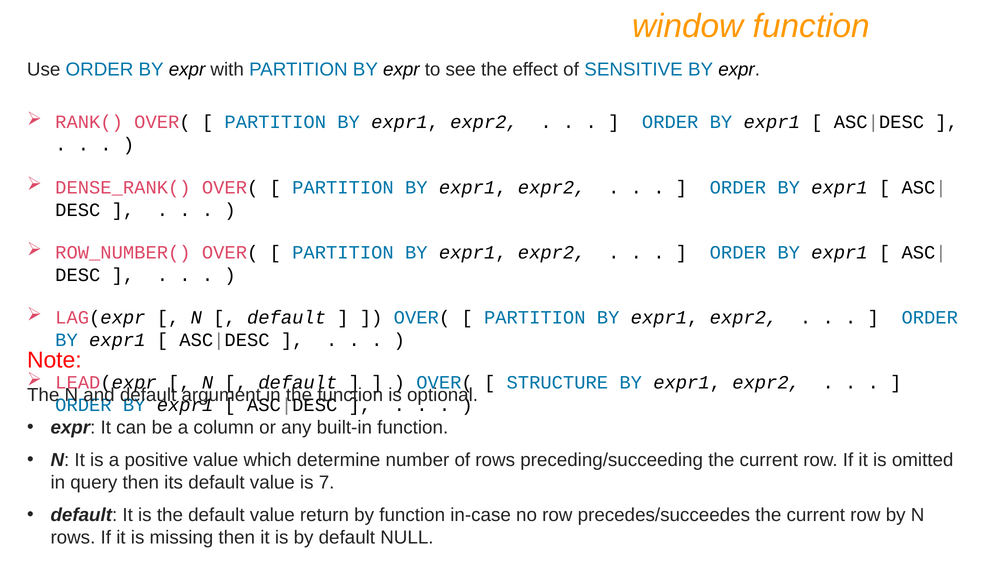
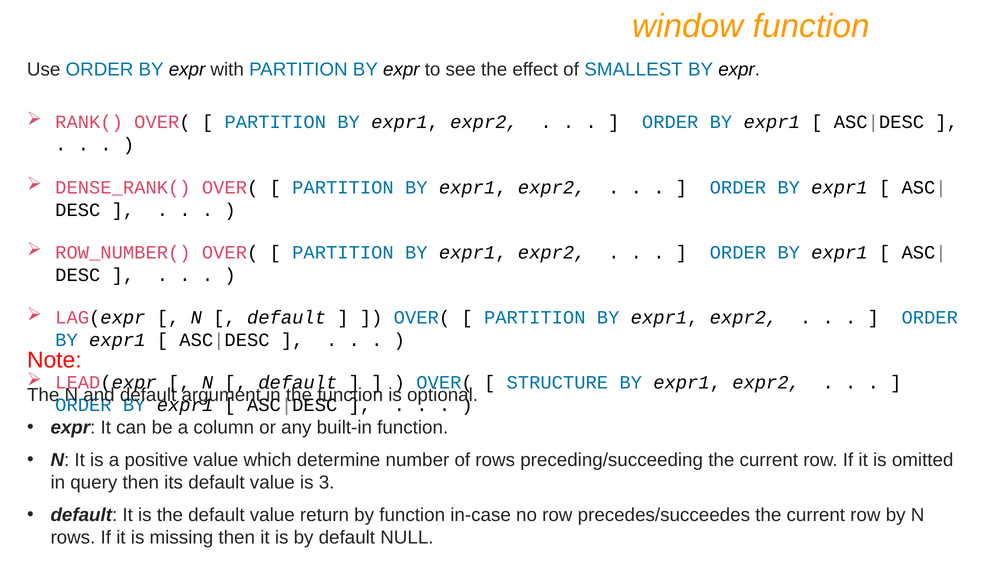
SENSITIVE: SENSITIVE -> SMALLEST (634, 70)
7: 7 -> 3 (327, 483)
